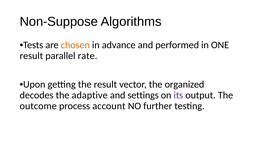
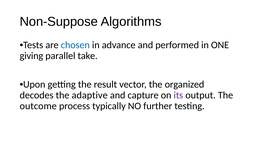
chosen colour: orange -> blue (75, 45)
result: result -> giving (31, 56)
rate: rate -> take (88, 56)
settings: settings -> capture (143, 95)
account: account -> typically (109, 106)
